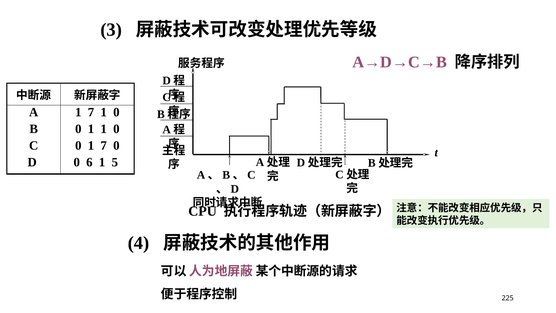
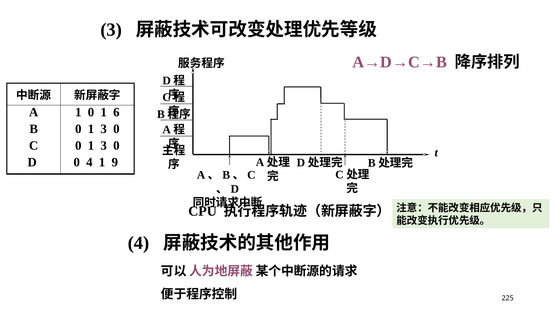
7: 7 -> 0 (91, 112)
0: 0 -> 6 (116, 112)
1: 1 -> 3 (104, 129)
7: 7 -> 3 (104, 146)
0 6: 6 -> 4 (89, 162)
5: 5 -> 9 (115, 162)
